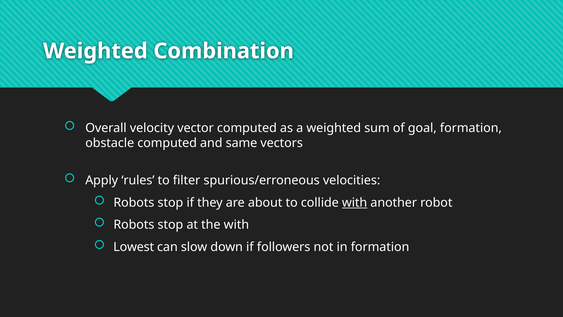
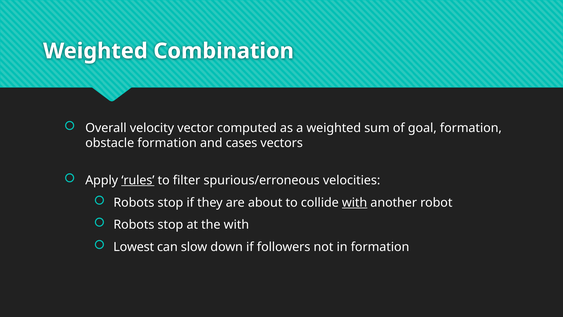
obstacle computed: computed -> formation (167, 143)
same: same -> cases (241, 143)
rules underline: none -> present (138, 180)
